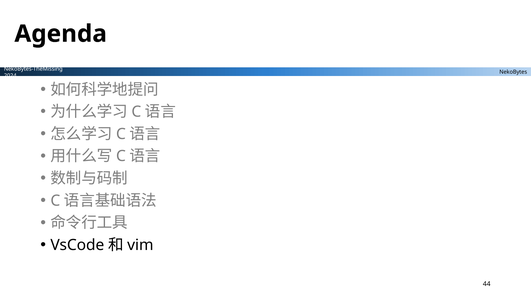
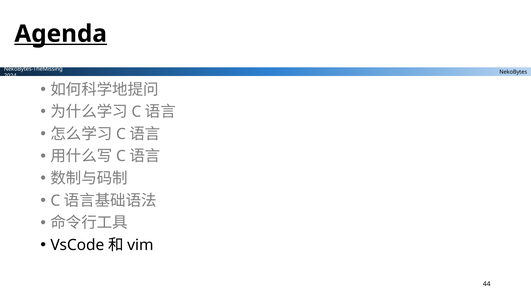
Agenda underline: none -> present (61, 34)
